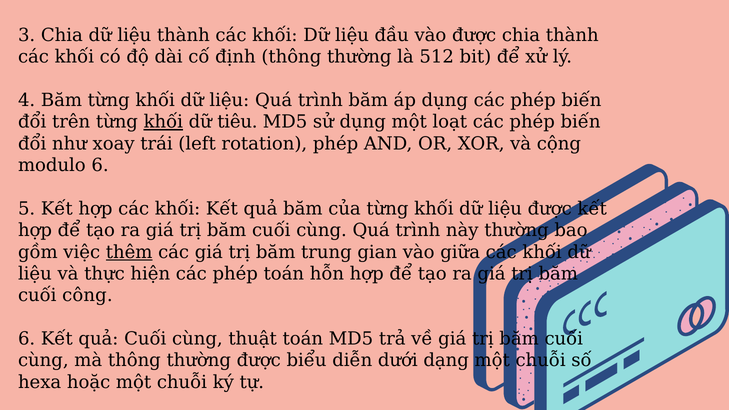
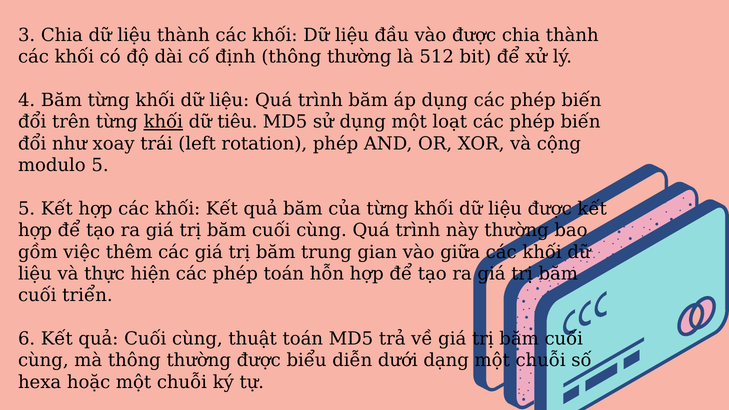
modulo 6: 6 -> 5 (100, 165)
thêm underline: present -> none (129, 252)
công: công -> triển (87, 295)
